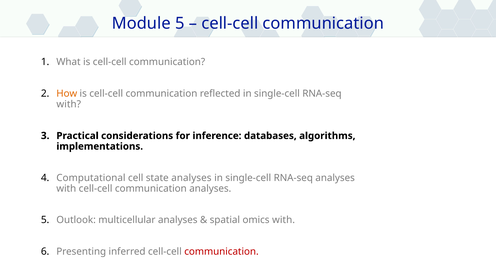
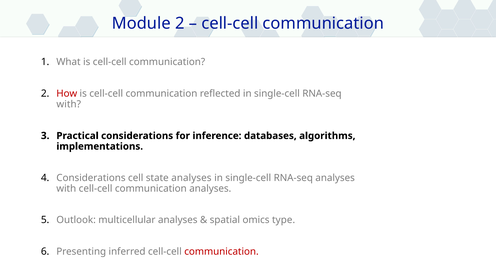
Module 5: 5 -> 2 (180, 23)
How colour: orange -> red (67, 94)
4 Computational: Computational -> Considerations (91, 178)
omics with: with -> type (284, 220)
